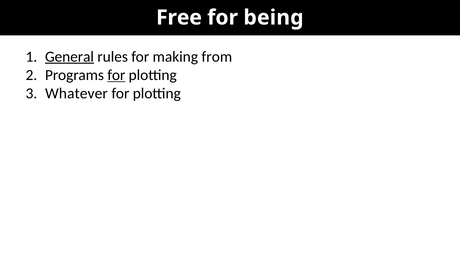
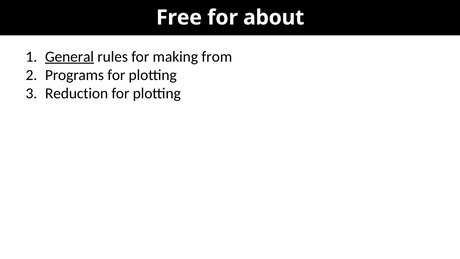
being: being -> about (274, 18)
for underline: present -> none (116, 75)
Whatever: Whatever -> Reduction (77, 93)
